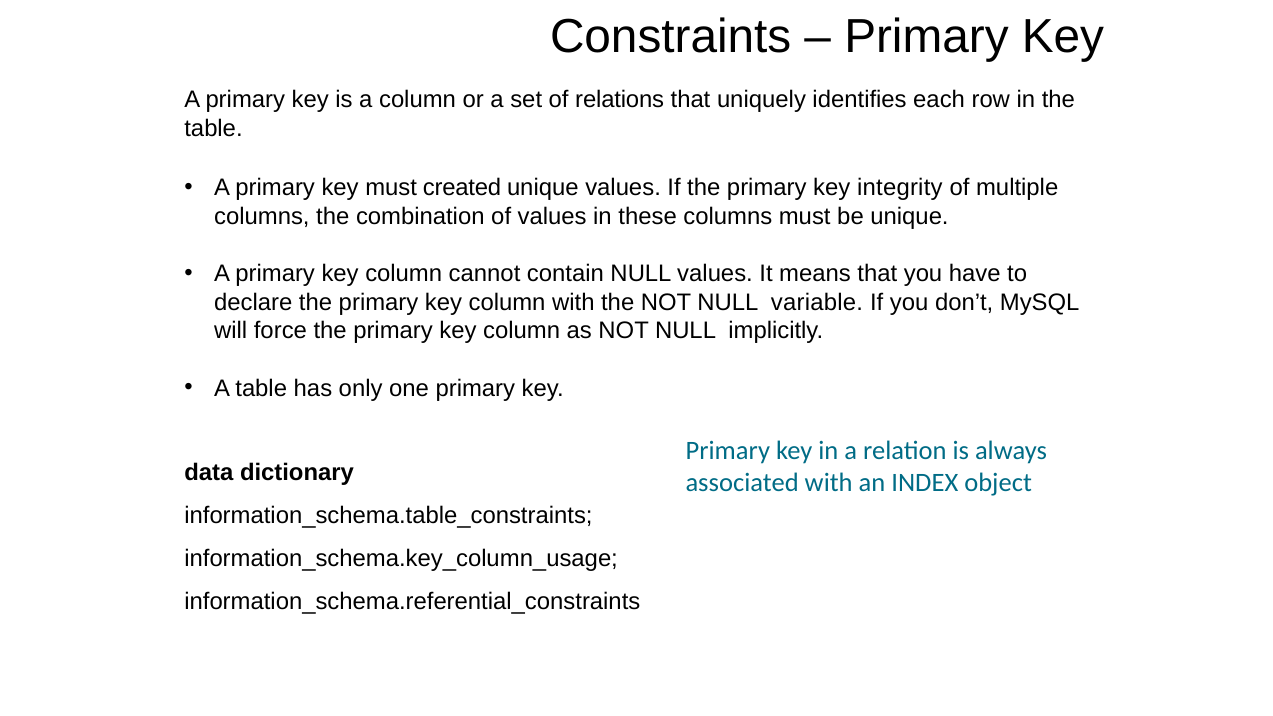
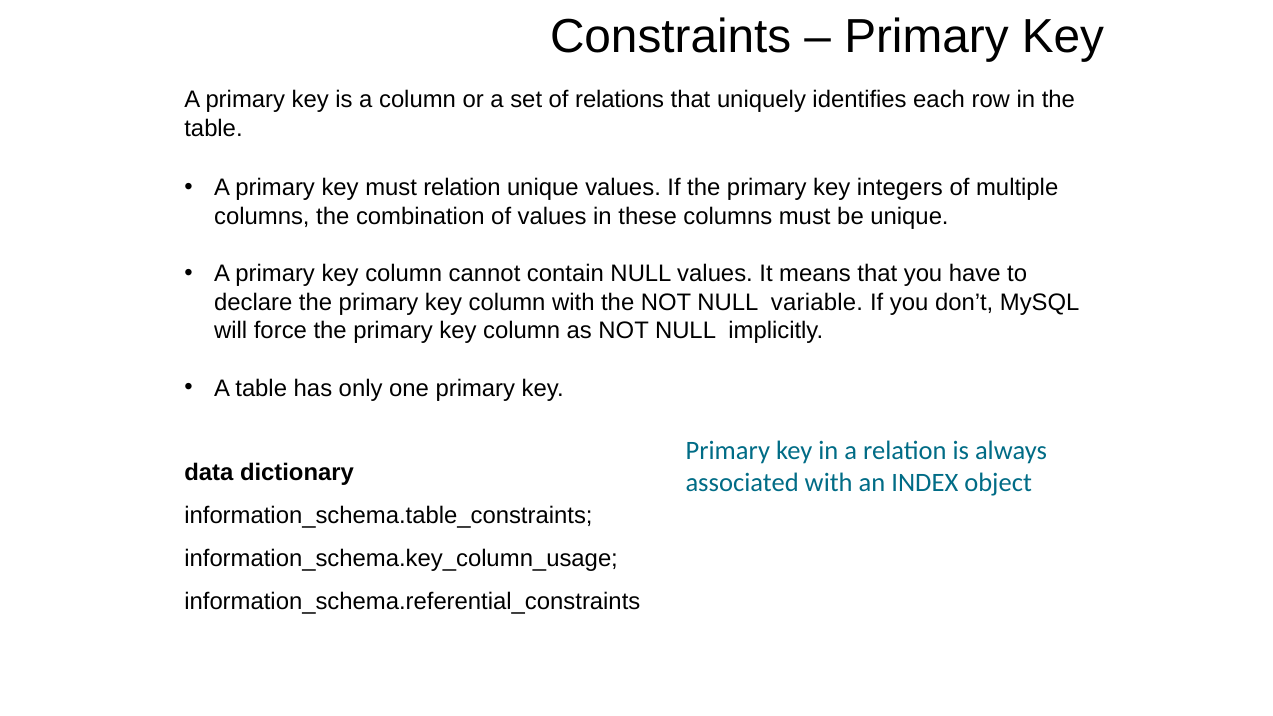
must created: created -> relation (462, 188)
integrity: integrity -> integers (900, 188)
